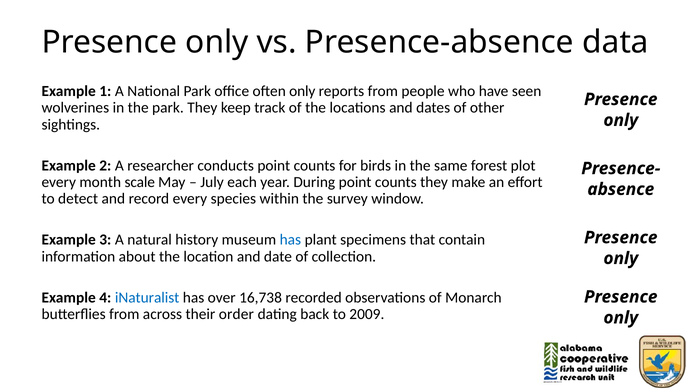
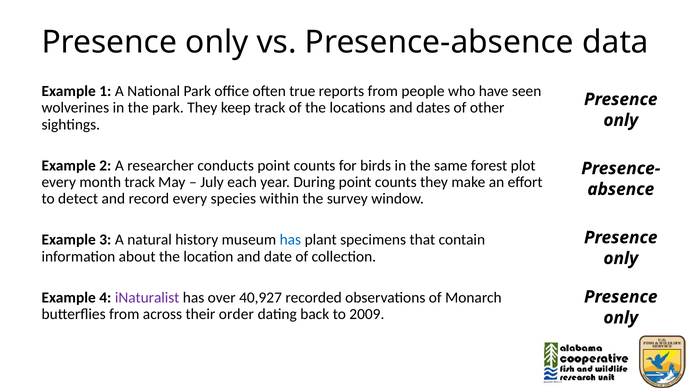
often only: only -> true (302, 91)
month scale: scale -> track (140, 182)
iNaturalist colour: blue -> purple (147, 297)
16,738: 16,738 -> 40,927 (261, 297)
